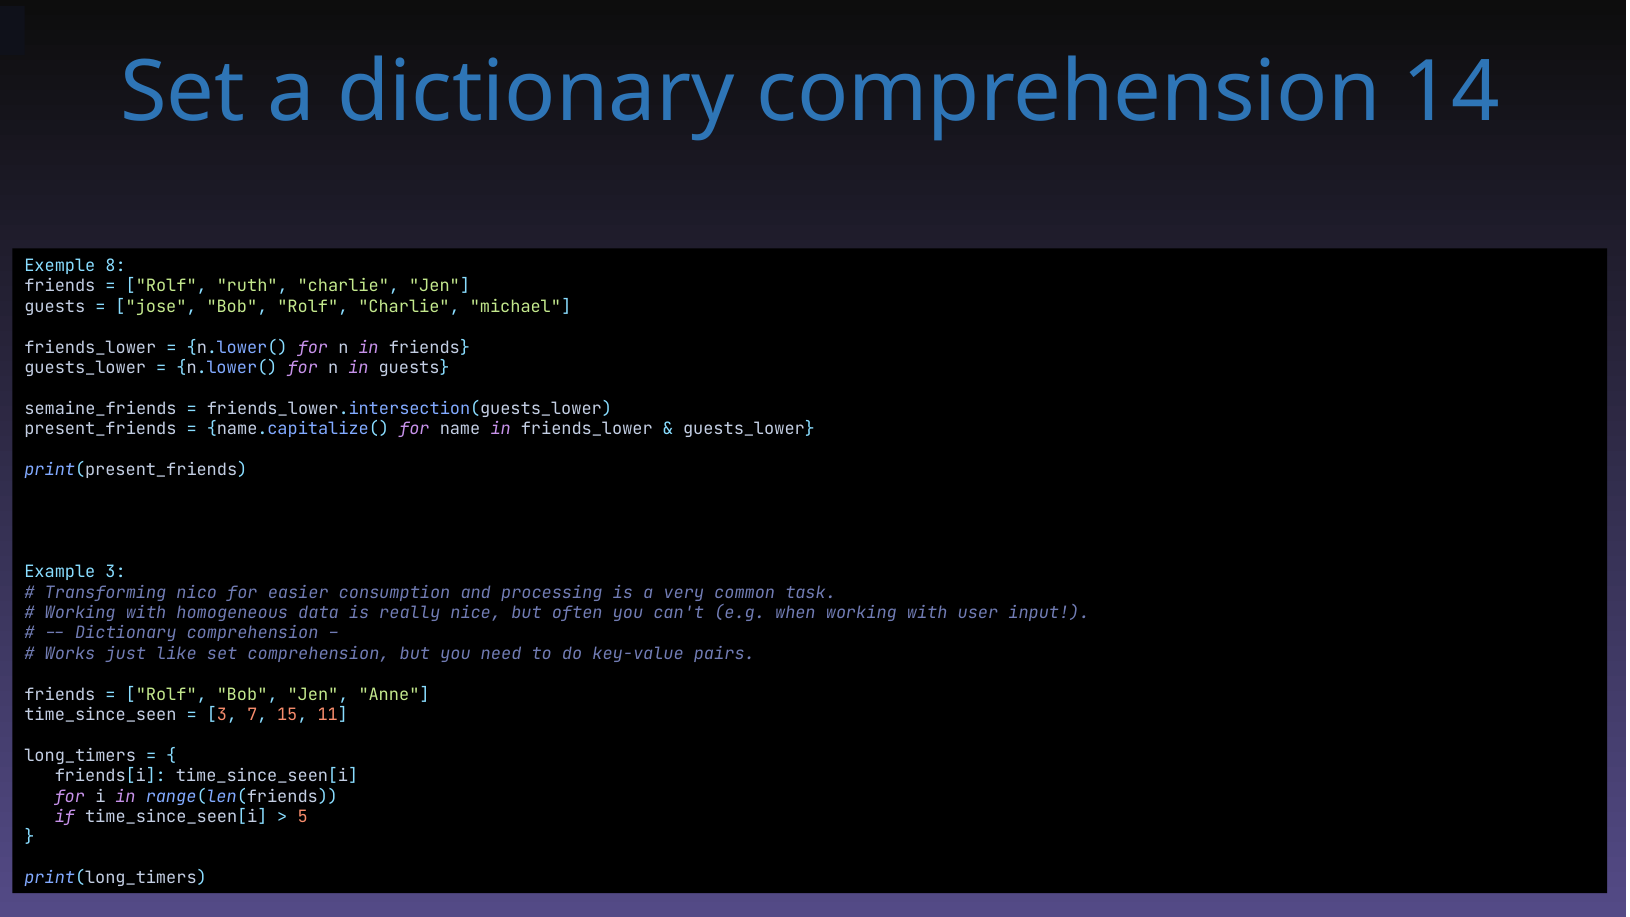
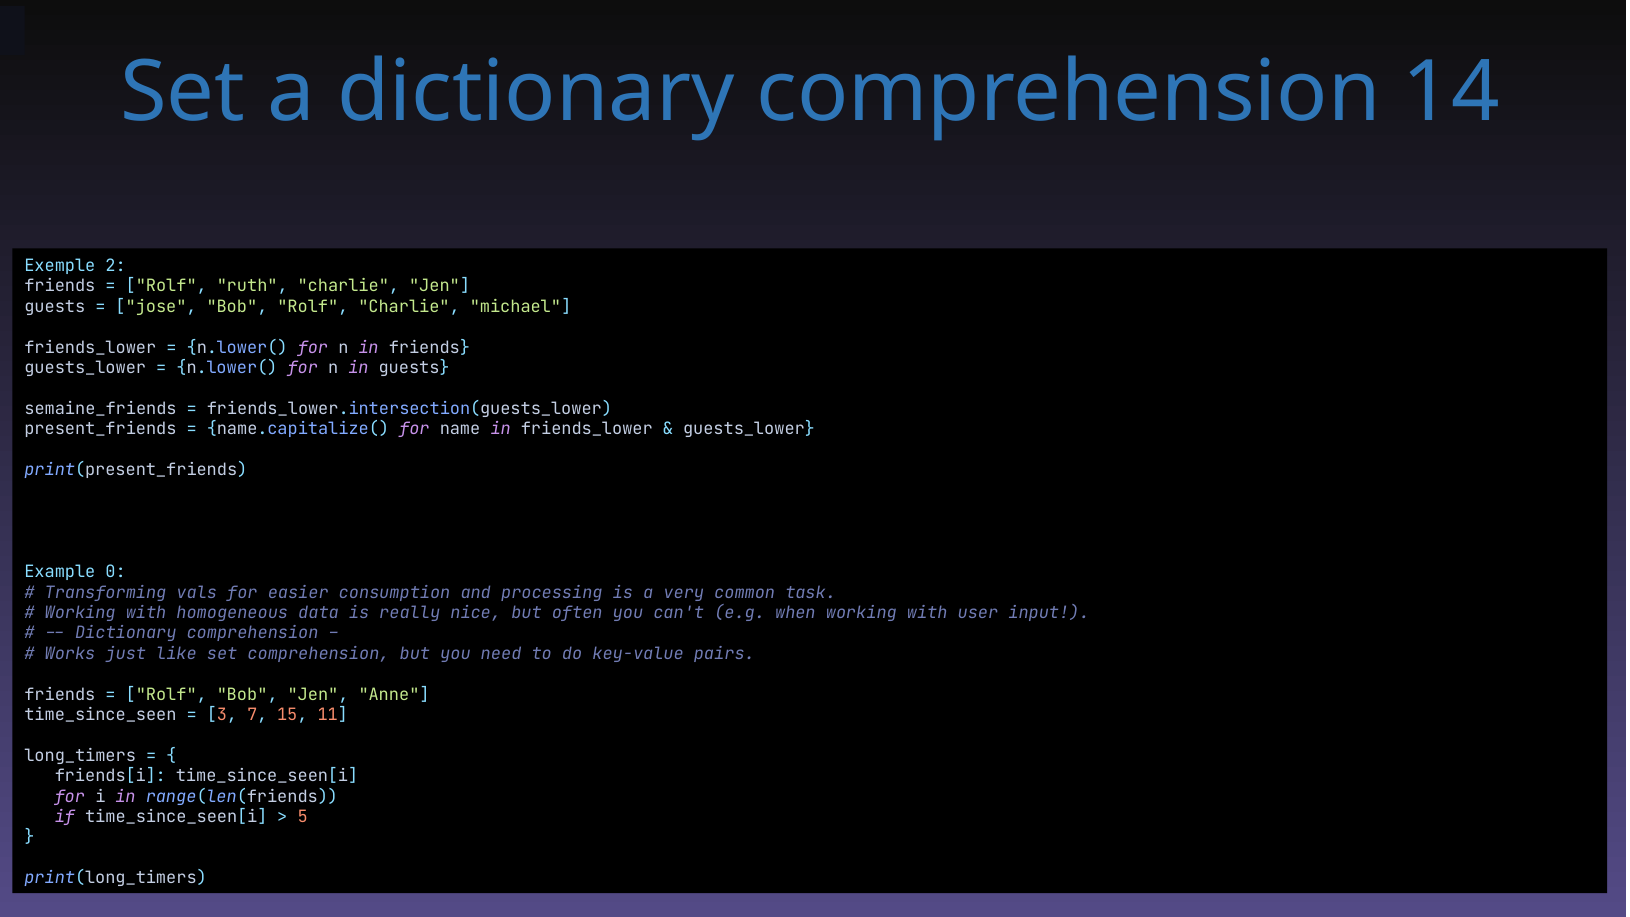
8: 8 -> 2 (116, 266)
Example 3: 3 -> 0 (116, 572)
nico: nico -> vals (197, 592)
